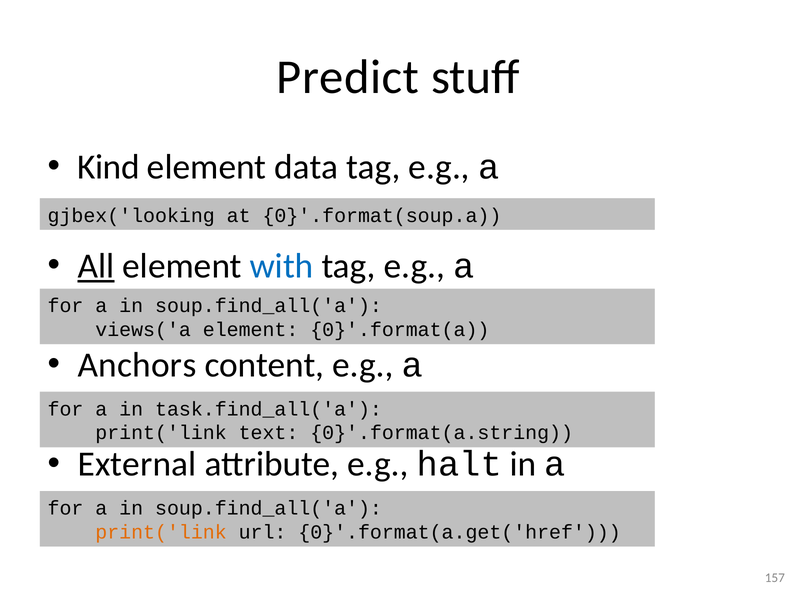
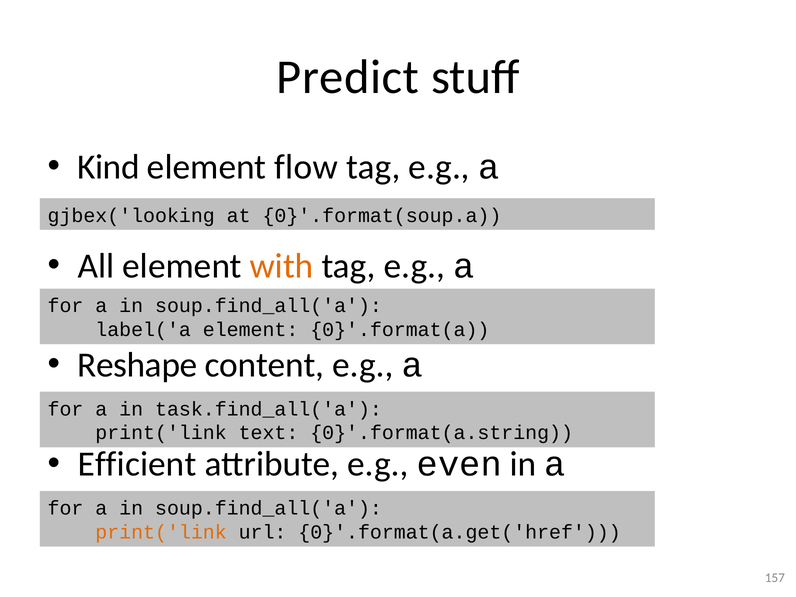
data: data -> flow (306, 167)
All underline: present -> none (96, 266)
with colour: blue -> orange (282, 266)
views('a: views('a -> label('a (143, 330)
Anchors: Anchors -> Reshape (137, 365)
External: External -> Efficient (137, 464)
halt: halt -> even (459, 464)
